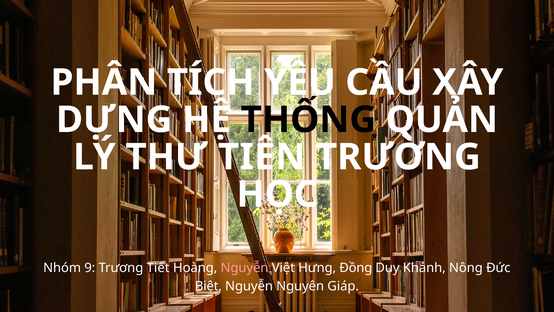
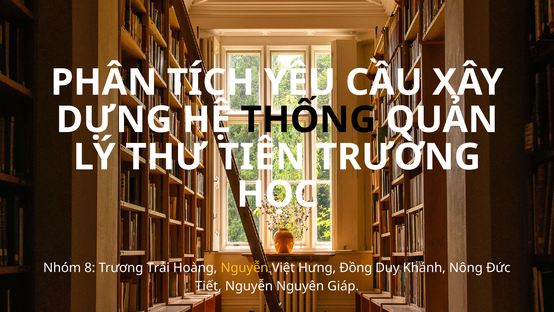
9: 9 -> 8 (90, 268)
Tiết: Tiết -> Trải (158, 268)
Nguyễn colour: pink -> yellow (245, 268)
Biệt: Biệt -> Tiết (208, 286)
